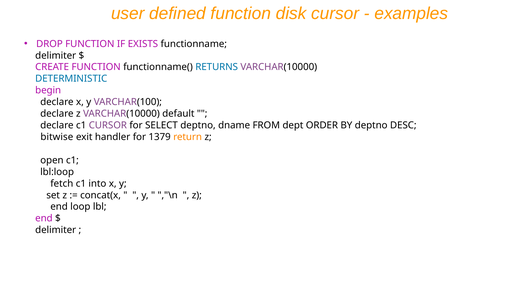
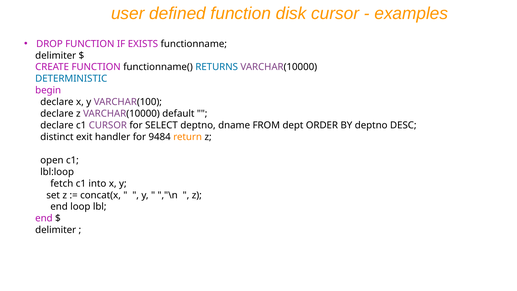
bitwise: bitwise -> distinct (57, 137)
1379: 1379 -> 9484 (160, 137)
